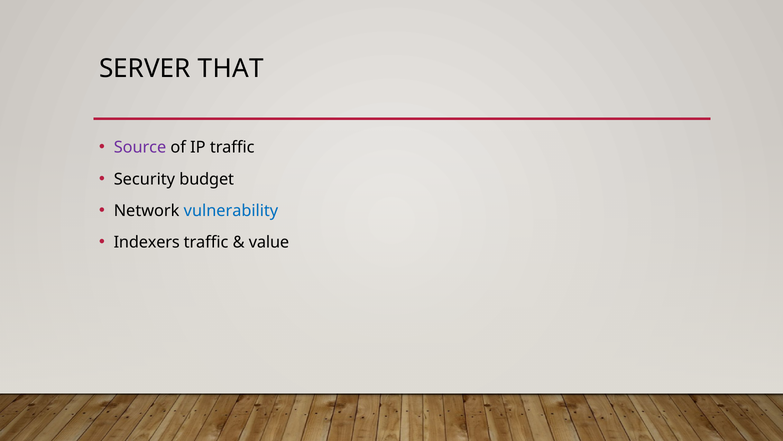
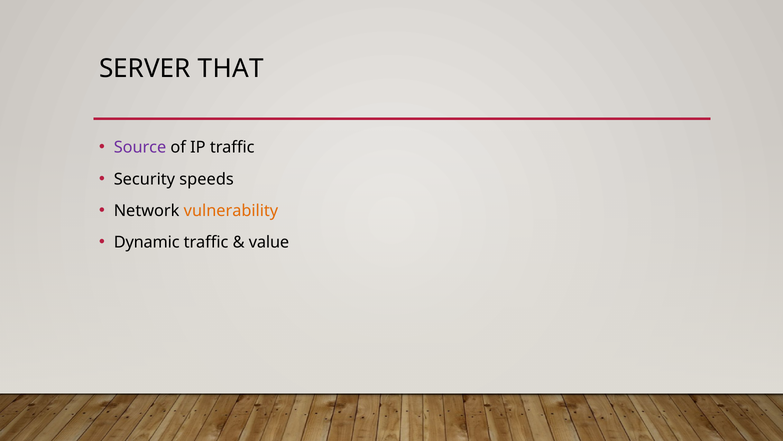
budget: budget -> speeds (207, 179)
vulnerability colour: blue -> orange (231, 211)
Indexers: Indexers -> Dynamic (147, 242)
